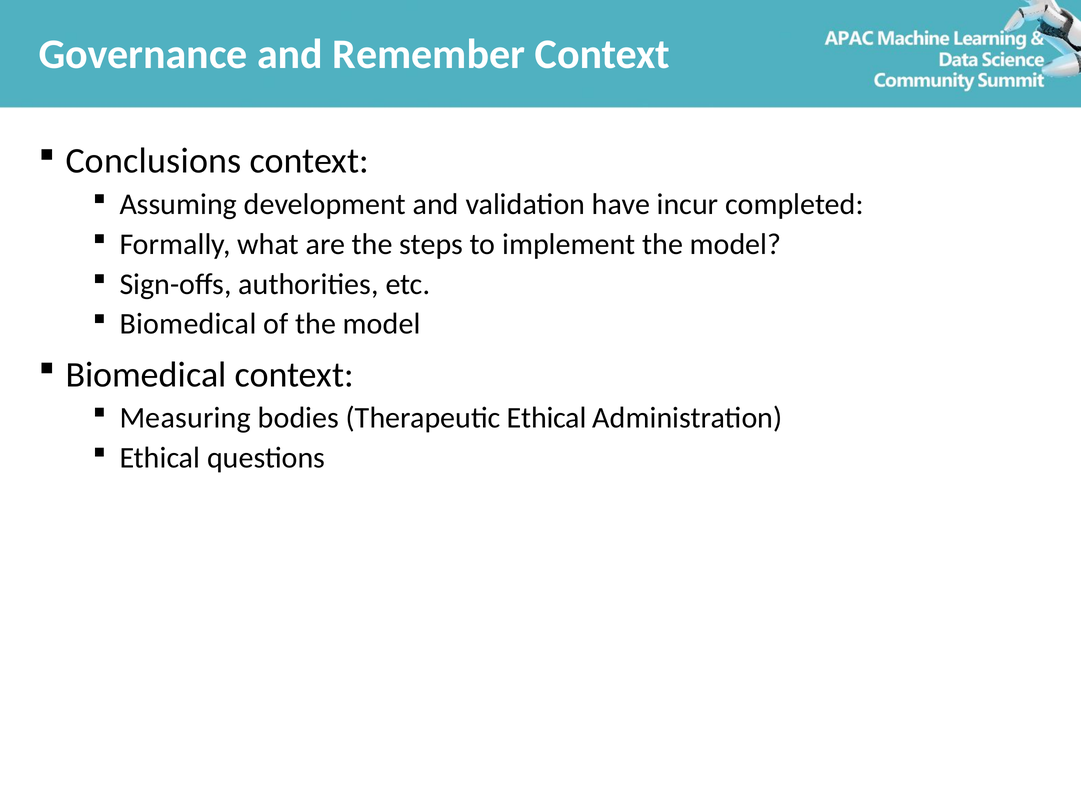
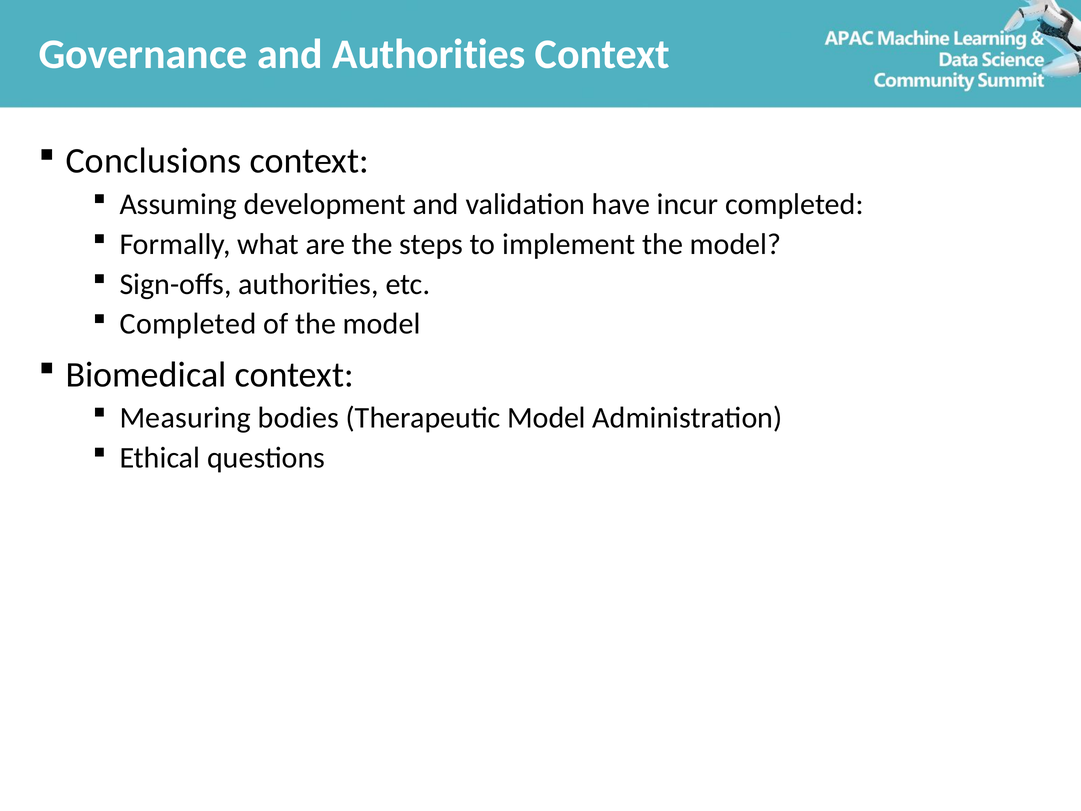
and Remember: Remember -> Authorities (429, 54)
Biomedical: Biomedical -> Completed (188, 324)
Therapeutic Ethical: Ethical -> Model (547, 418)
